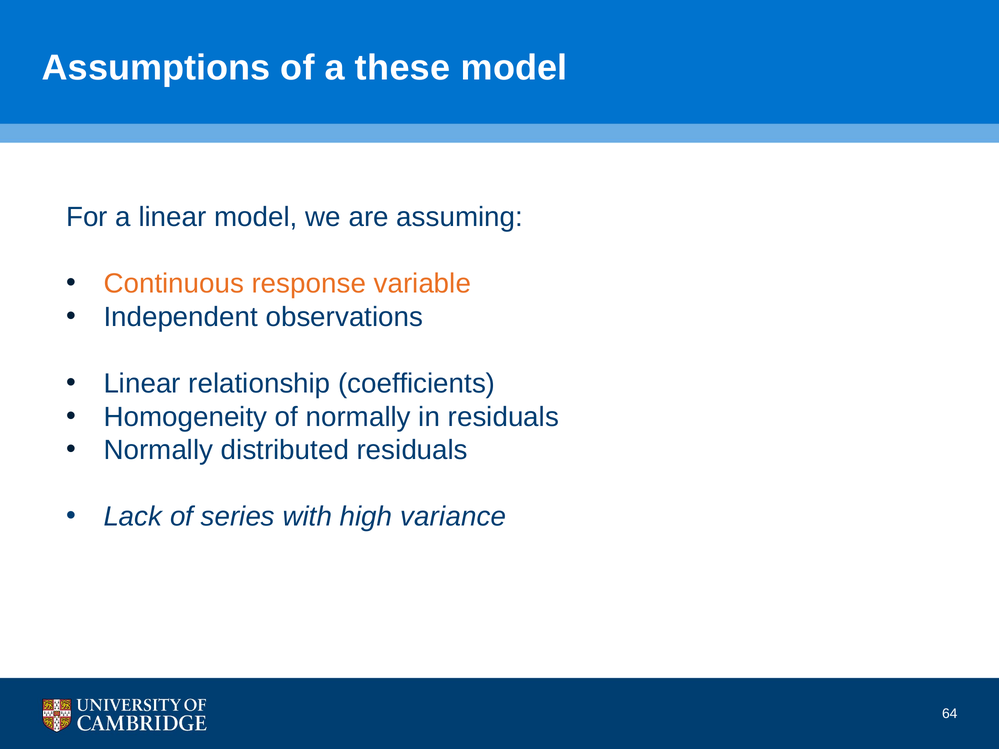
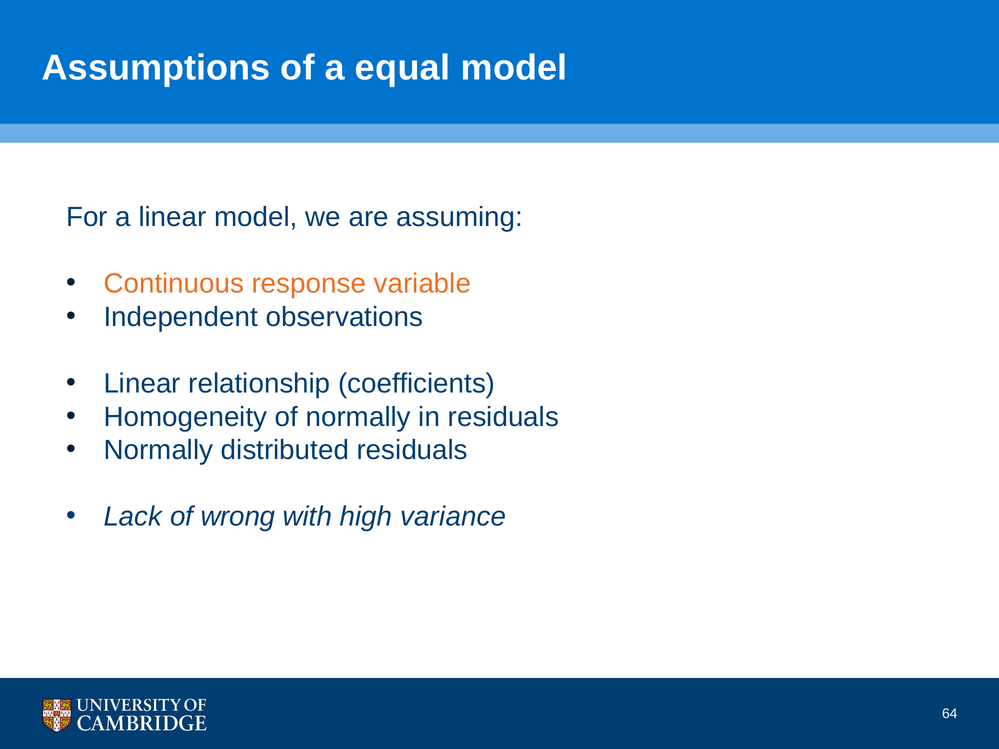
these: these -> equal (403, 68)
series: series -> wrong (238, 517)
